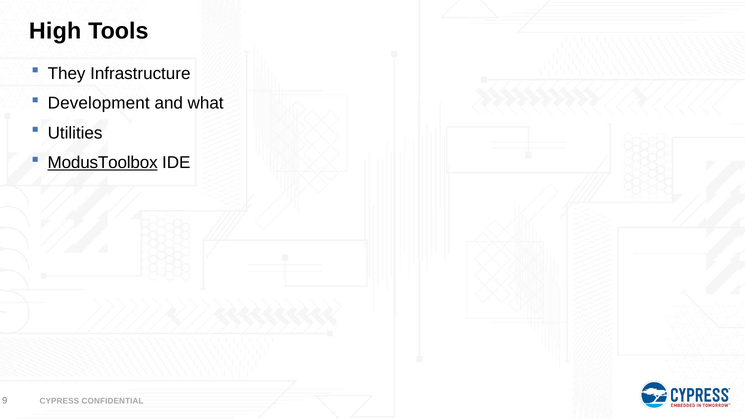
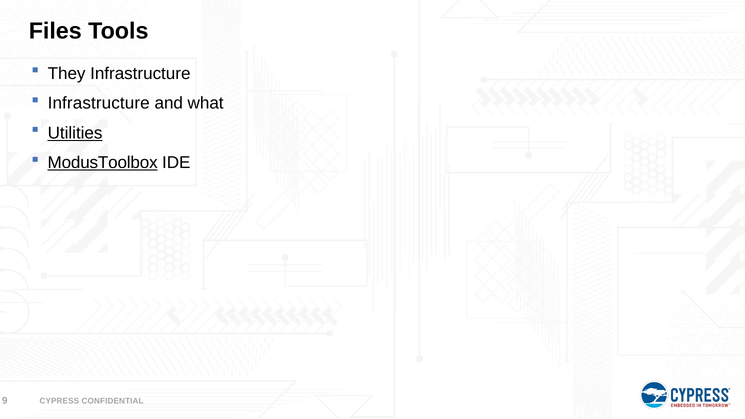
High: High -> Files (55, 31)
Development: Development -> Infrastructure (99, 103)
Utilities underline: none -> present (75, 133)
